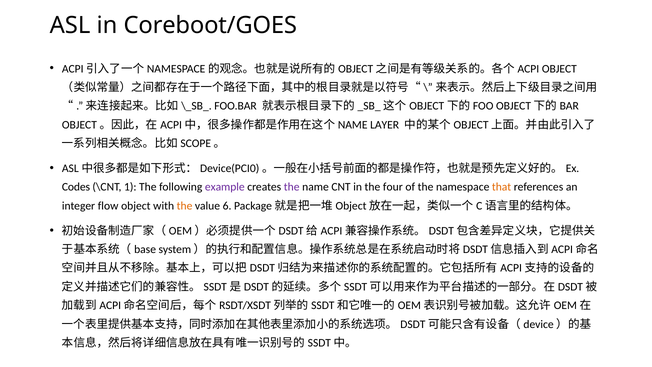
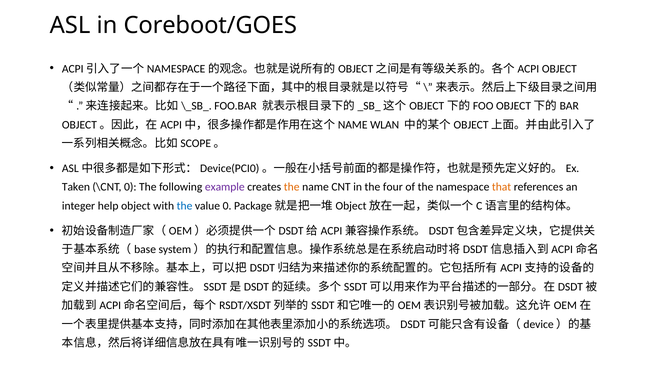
LAYER: LAYER -> WLAN (385, 125)
Codes: Codes -> Taken (76, 187)
\CNT 1: 1 -> 0 (130, 187)
the colour: purple -> orange (292, 187)
flow: flow -> help (108, 206)
the colour: orange -> blue (185, 206)
value 6: 6 -> 0 (227, 206)
